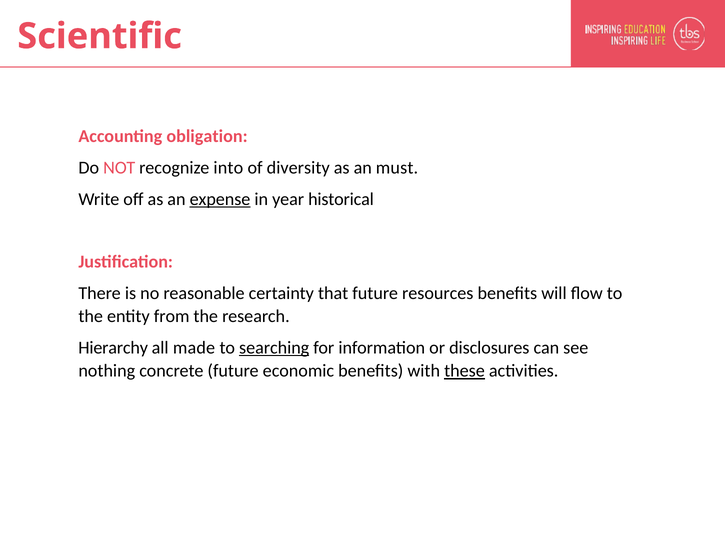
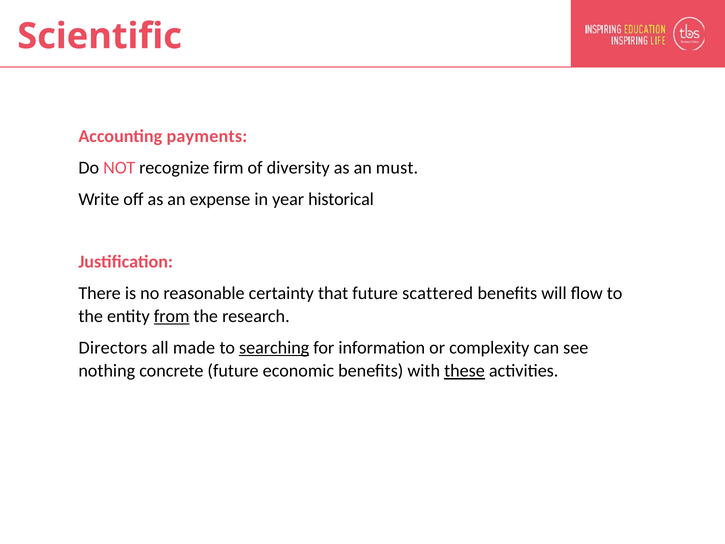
obligation: obligation -> payments (207, 136)
into: into -> firm (228, 168)
expense underline: present -> none (220, 199)
resources: resources -> scattered (438, 293)
from underline: none -> present (172, 316)
Hierarchy: Hierarchy -> Directors (113, 348)
disclosures: disclosures -> complexity (489, 348)
